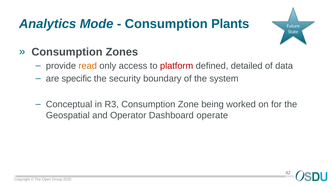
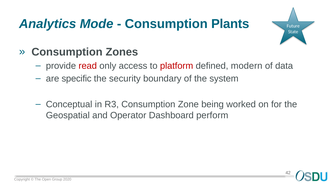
read colour: orange -> red (88, 66)
detailed: detailed -> modern (247, 66)
operate: operate -> perform (212, 116)
